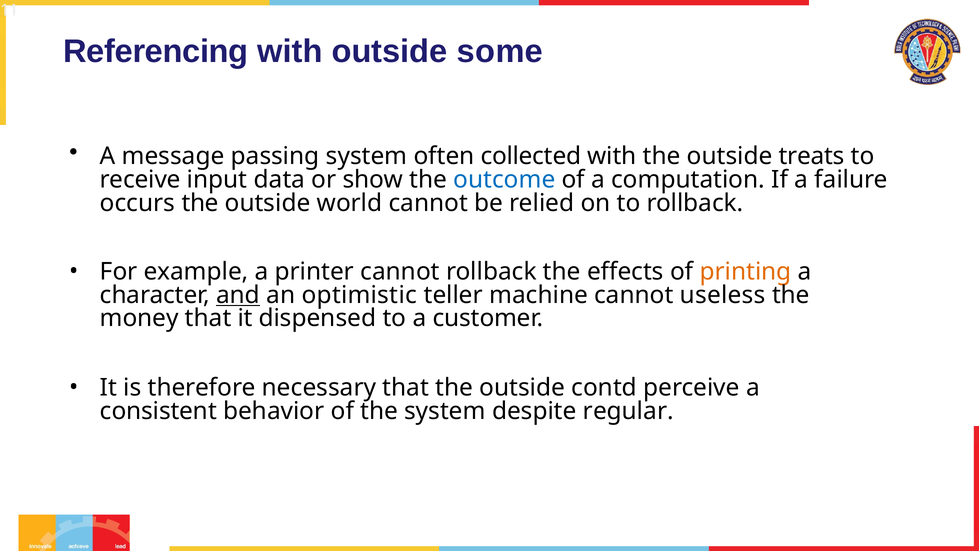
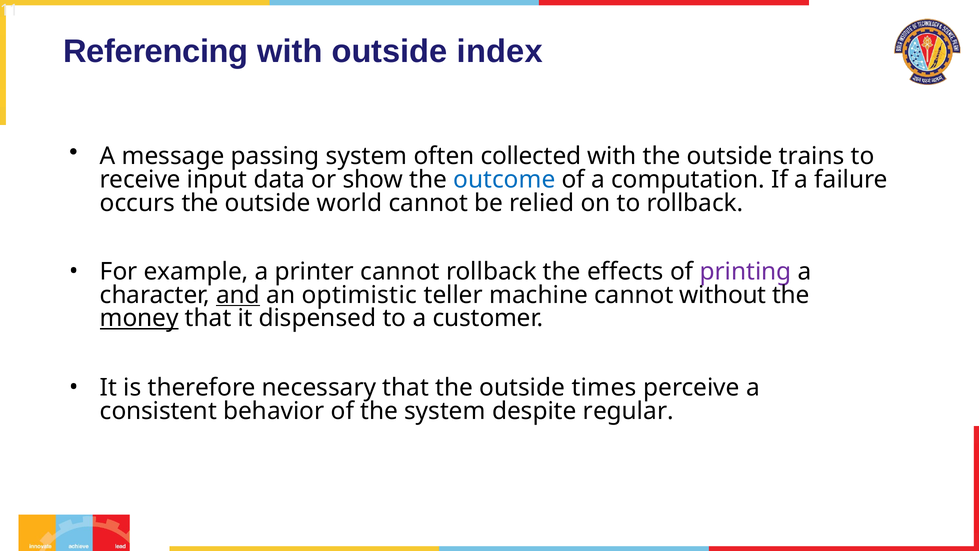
some: some -> index (500, 51)
treats: treats -> trains (812, 156)
printing colour: orange -> purple (746, 271)
useless: useless -> without (723, 295)
money underline: none -> present (139, 318)
contd: contd -> times (604, 387)
